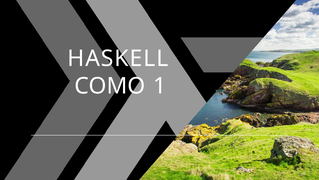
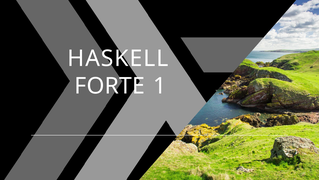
COMO: COMO -> FORTE (110, 86)
